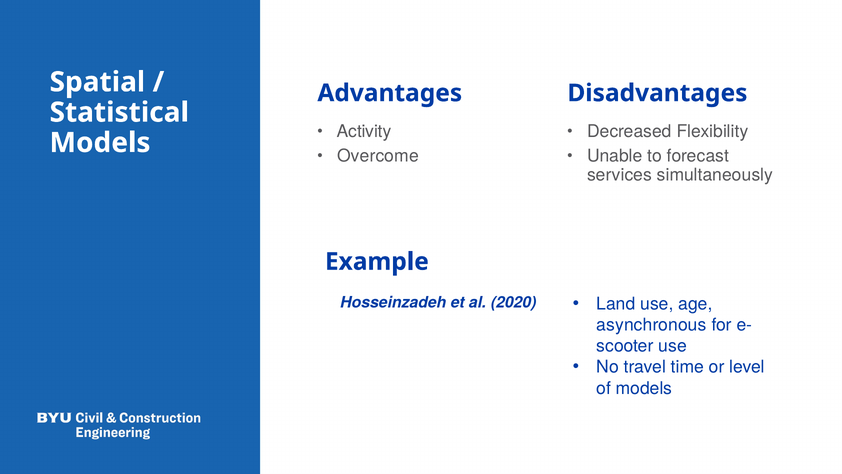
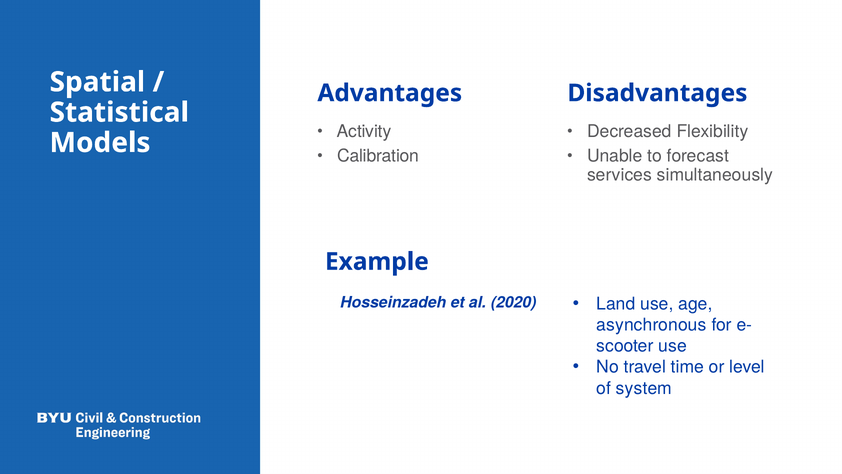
Overcome: Overcome -> Calibration (378, 156)
of models: models -> system (644, 388)
